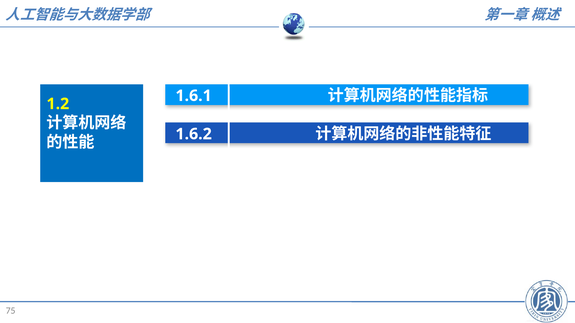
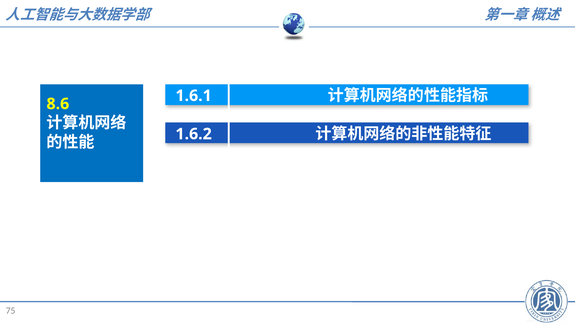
1.2: 1.2 -> 8.6 (58, 104)
